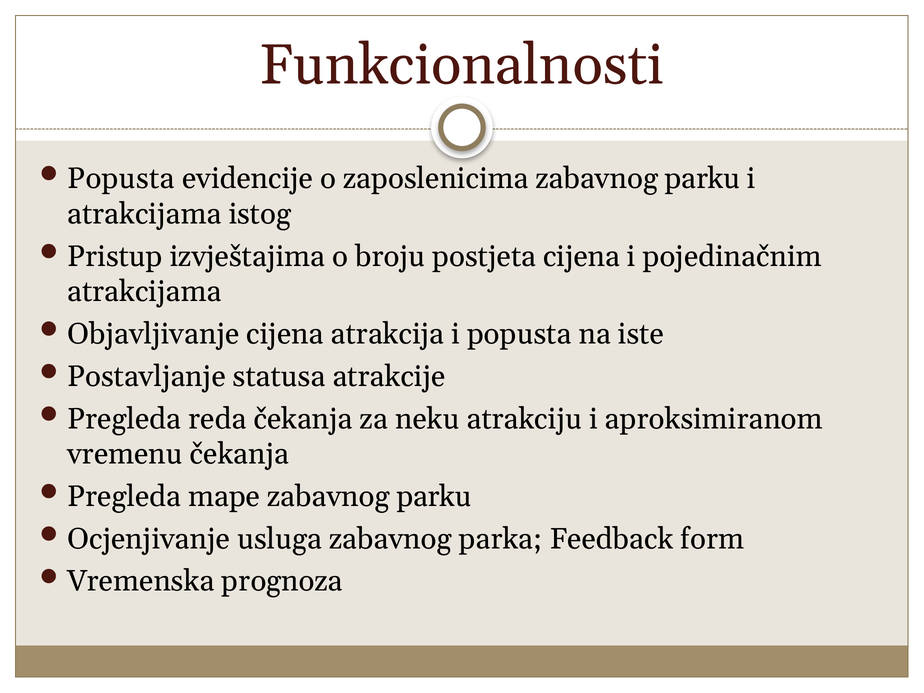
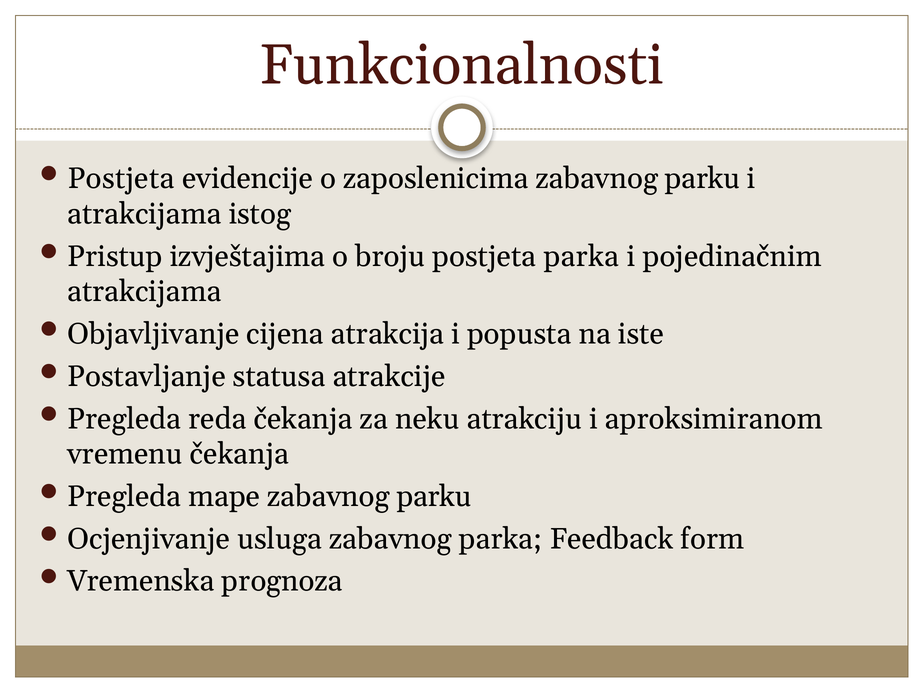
Popusta: Popusta -> Postjeta (121, 179)
postjeta cijena: cijena -> parka (581, 256)
